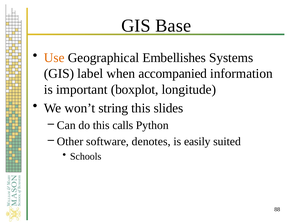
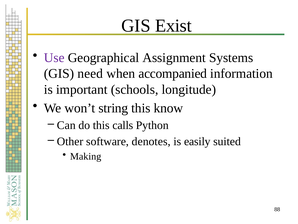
Base: Base -> Exist (173, 26)
Use colour: orange -> purple (54, 58)
Embellishes: Embellishes -> Assignment (174, 58)
label: label -> need (90, 73)
boxplot: boxplot -> schools (135, 89)
slides: slides -> know (168, 108)
Schools: Schools -> Making (86, 156)
